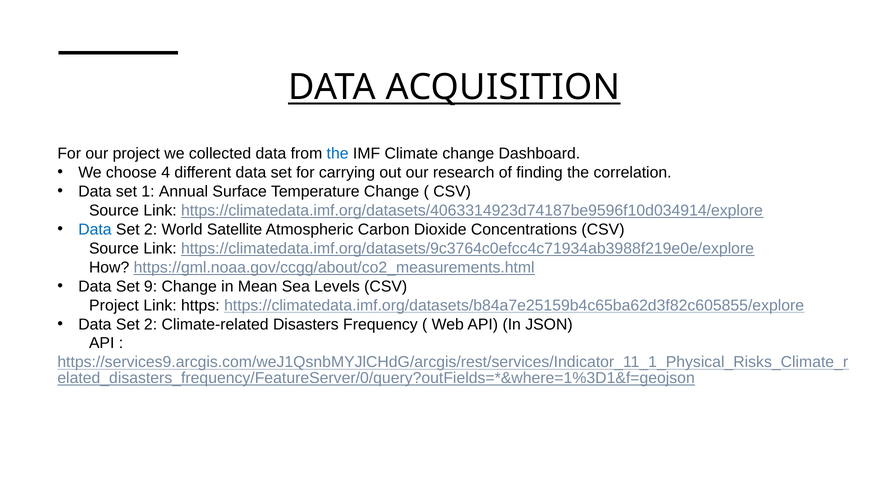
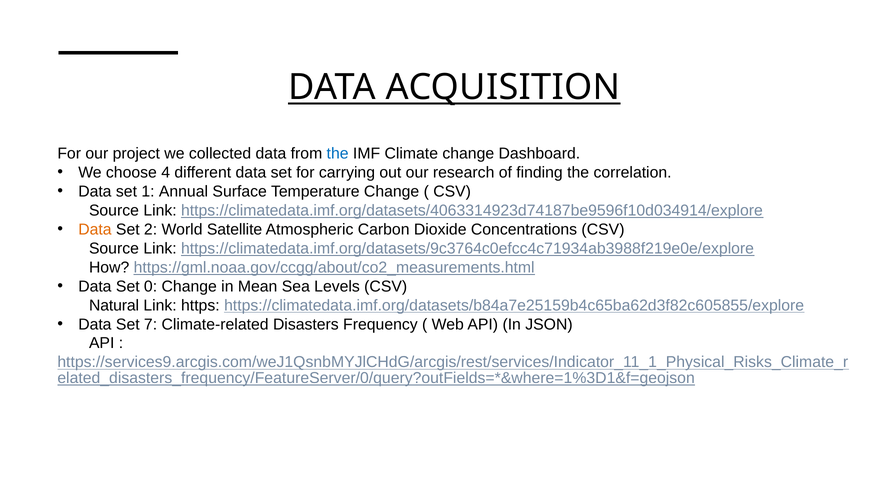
Data colour: blue -> orange (95, 229)
9: 9 -> 0 (151, 286)
Project: Project -> Natural (114, 305)
2: 2 -> 7 (151, 324)
